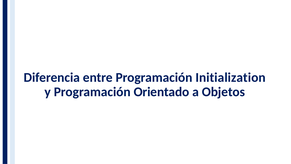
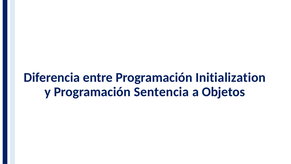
Orientado: Orientado -> Sentencia (161, 92)
